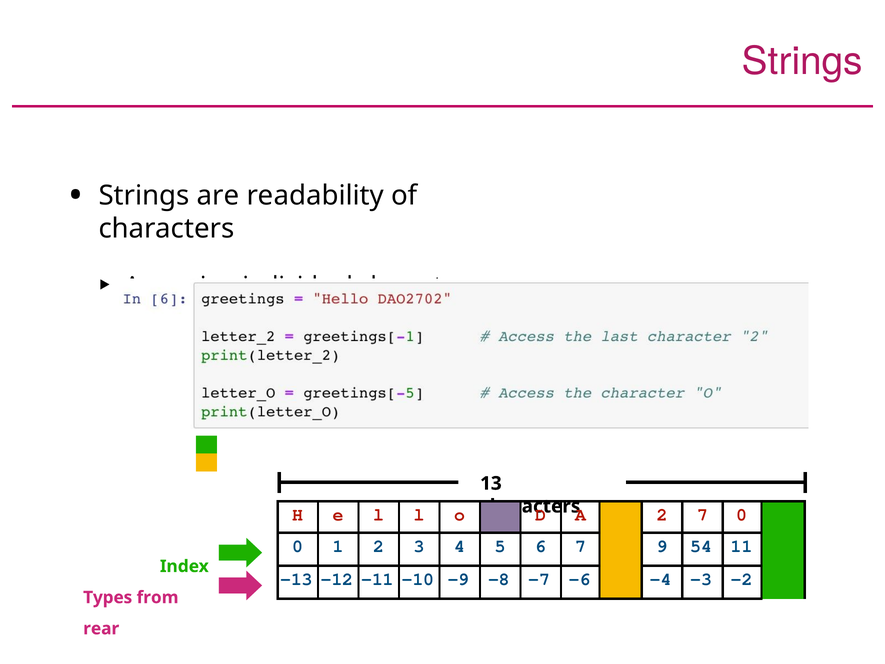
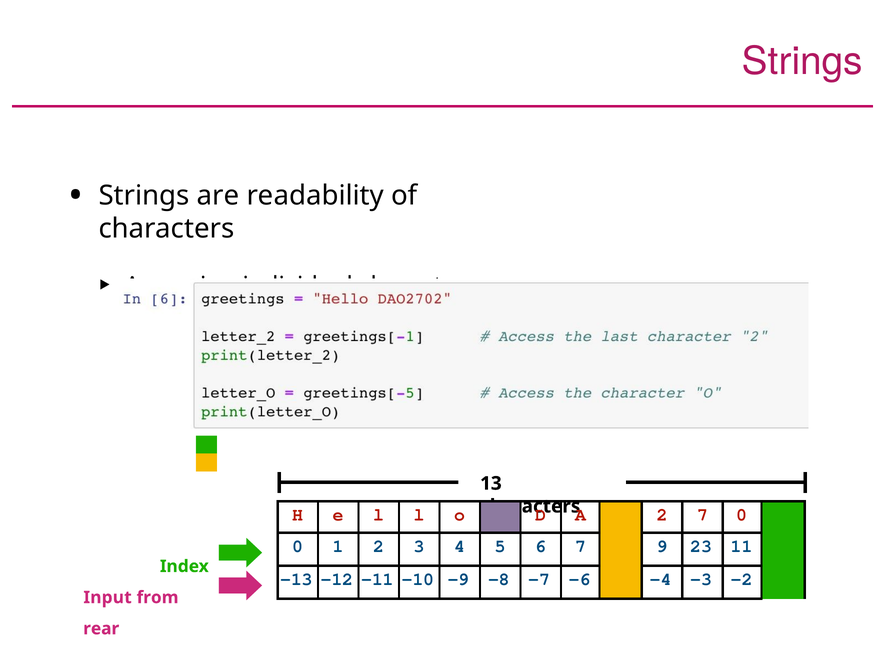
54: 54 -> 23 (701, 546)
Types: Types -> Input (108, 597)
